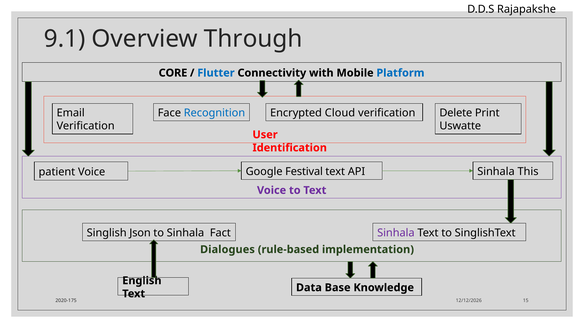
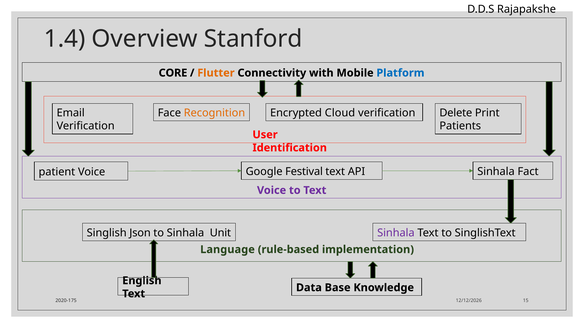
9.1: 9.1 -> 1.4 (65, 39)
Through: Through -> Stanford (253, 39)
Flutter colour: blue -> orange (216, 73)
Recognition colour: blue -> orange (214, 113)
Uswatte: Uswatte -> Patients (460, 126)
This: This -> Fact (528, 172)
Fact: Fact -> Unit (220, 233)
Dialogues: Dialogues -> Language (227, 250)
